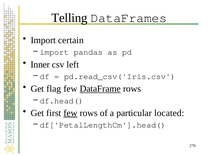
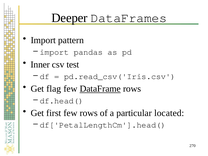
Telling: Telling -> Deeper (69, 18)
certain: certain -> pattern (71, 40)
left: left -> test (73, 64)
few underline: present -> none (70, 113)
